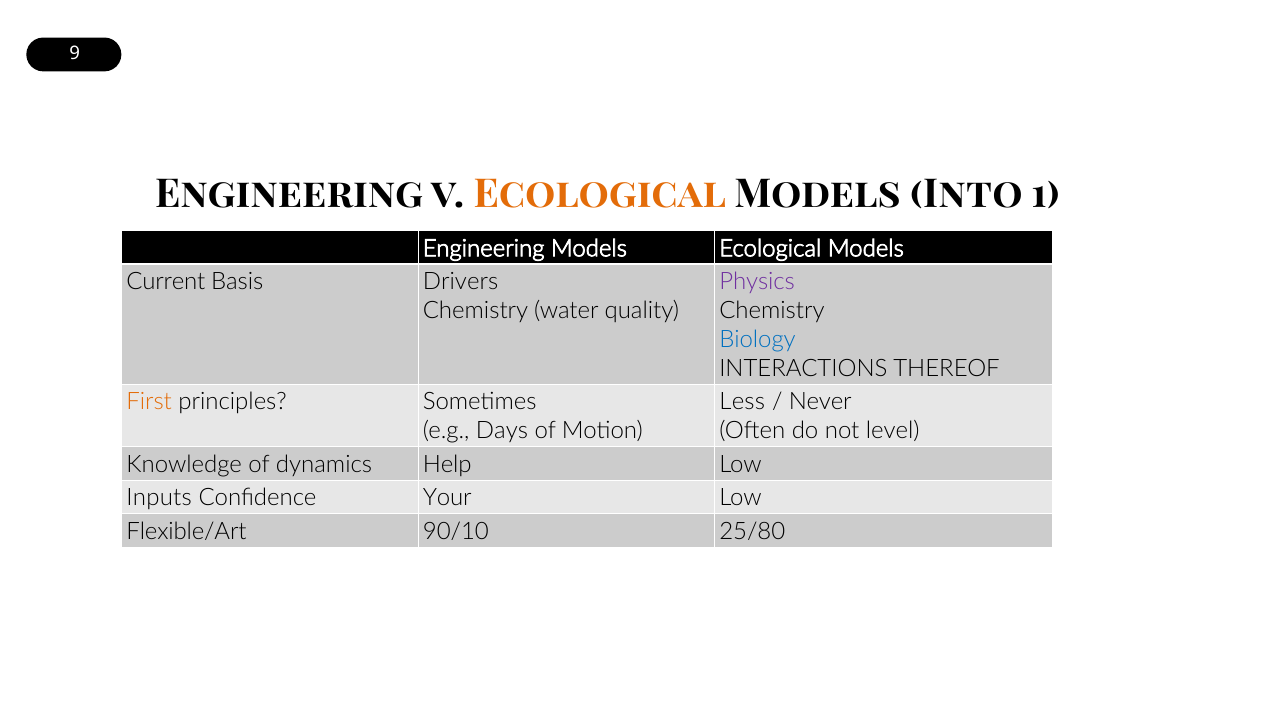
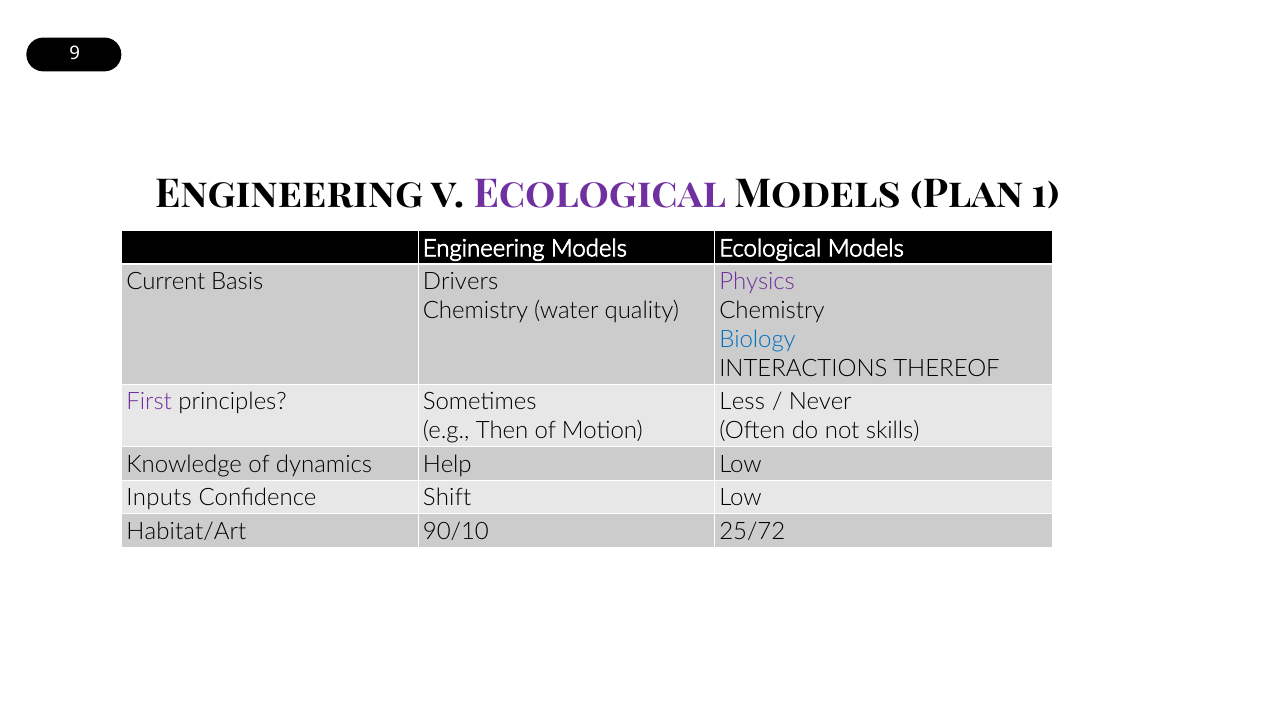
Ecological colour: orange -> purple (600, 194)
Into: Into -> Plan (967, 194)
First colour: orange -> purple (149, 402)
Days: Days -> Then (502, 431)
level: level -> skills (893, 431)
Your: Your -> Shift (447, 498)
Flexible/Art: Flexible/Art -> Habitat/Art (186, 531)
25/80: 25/80 -> 25/72 (752, 531)
